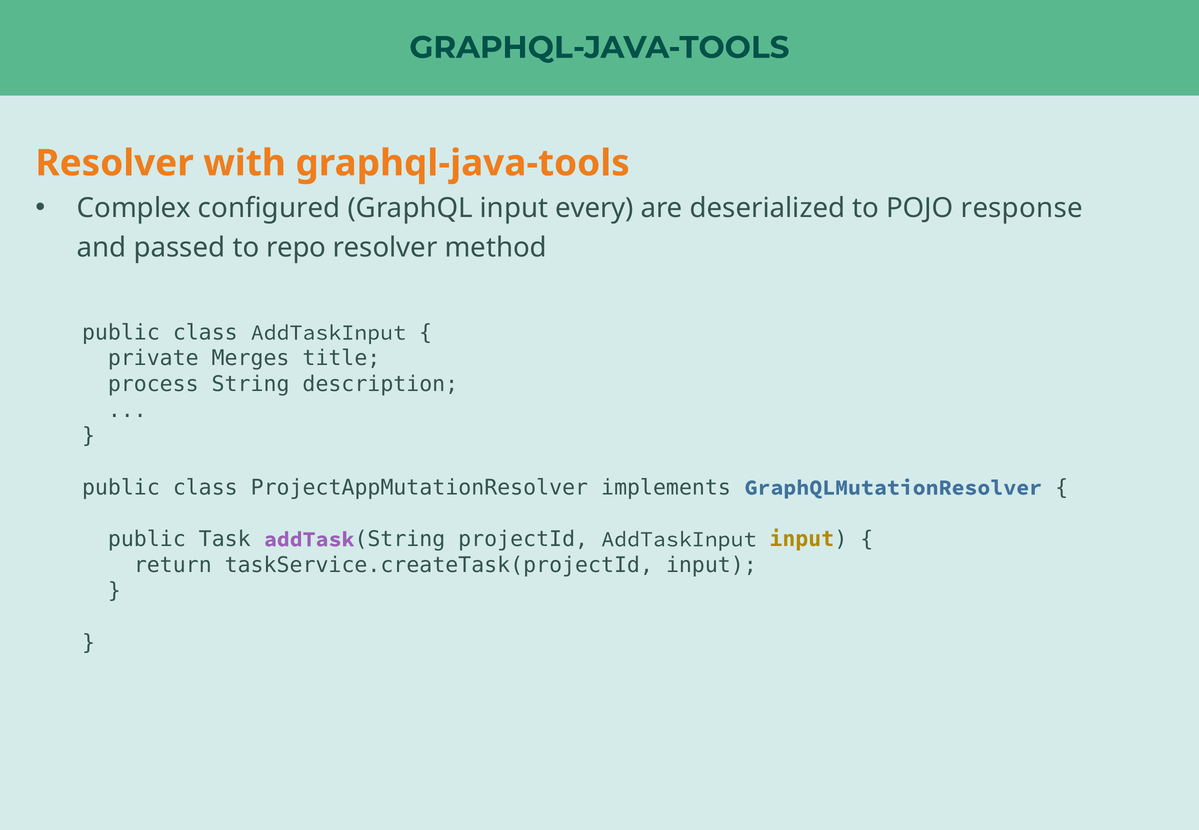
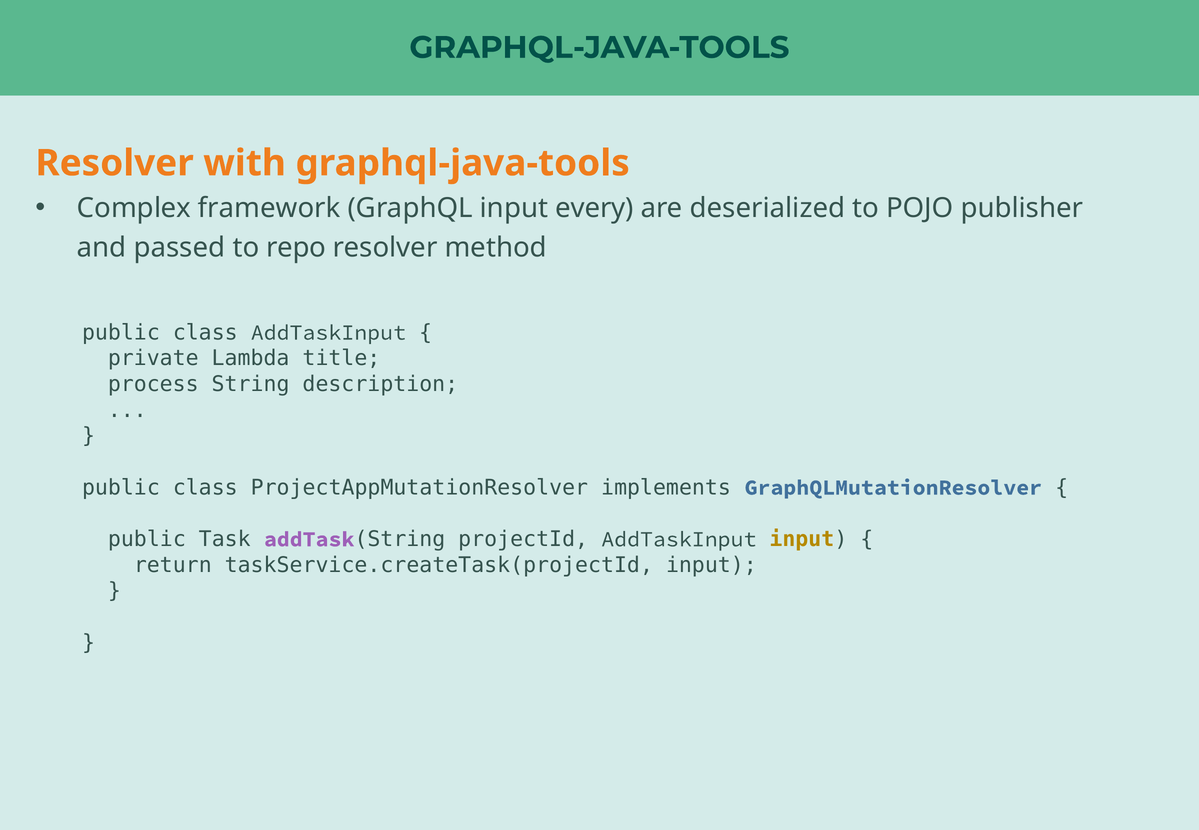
configured: configured -> framework (269, 208)
response: response -> publisher (1022, 208)
Merges: Merges -> Lambda (251, 358)
